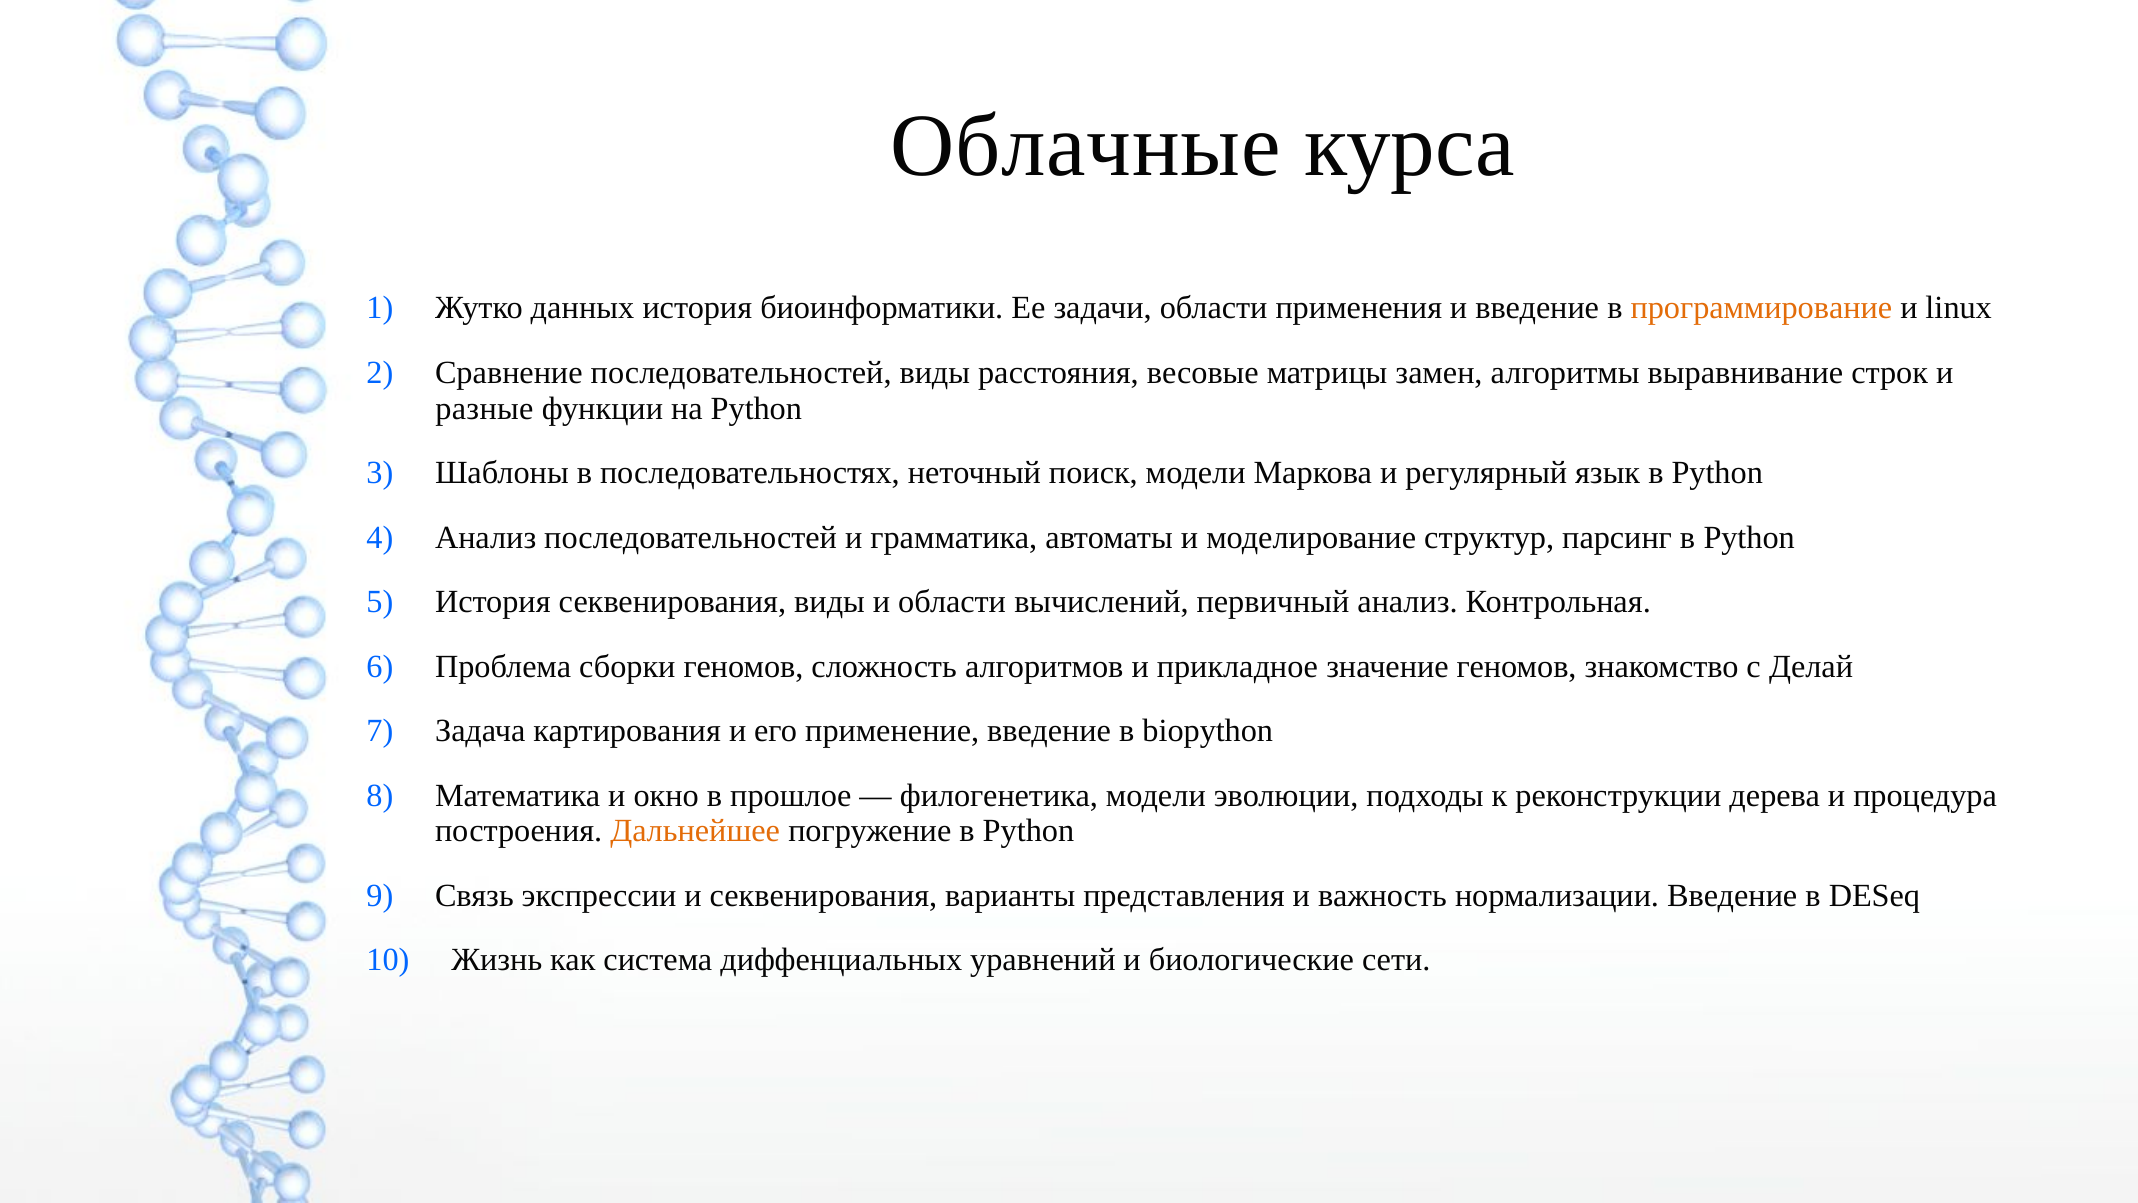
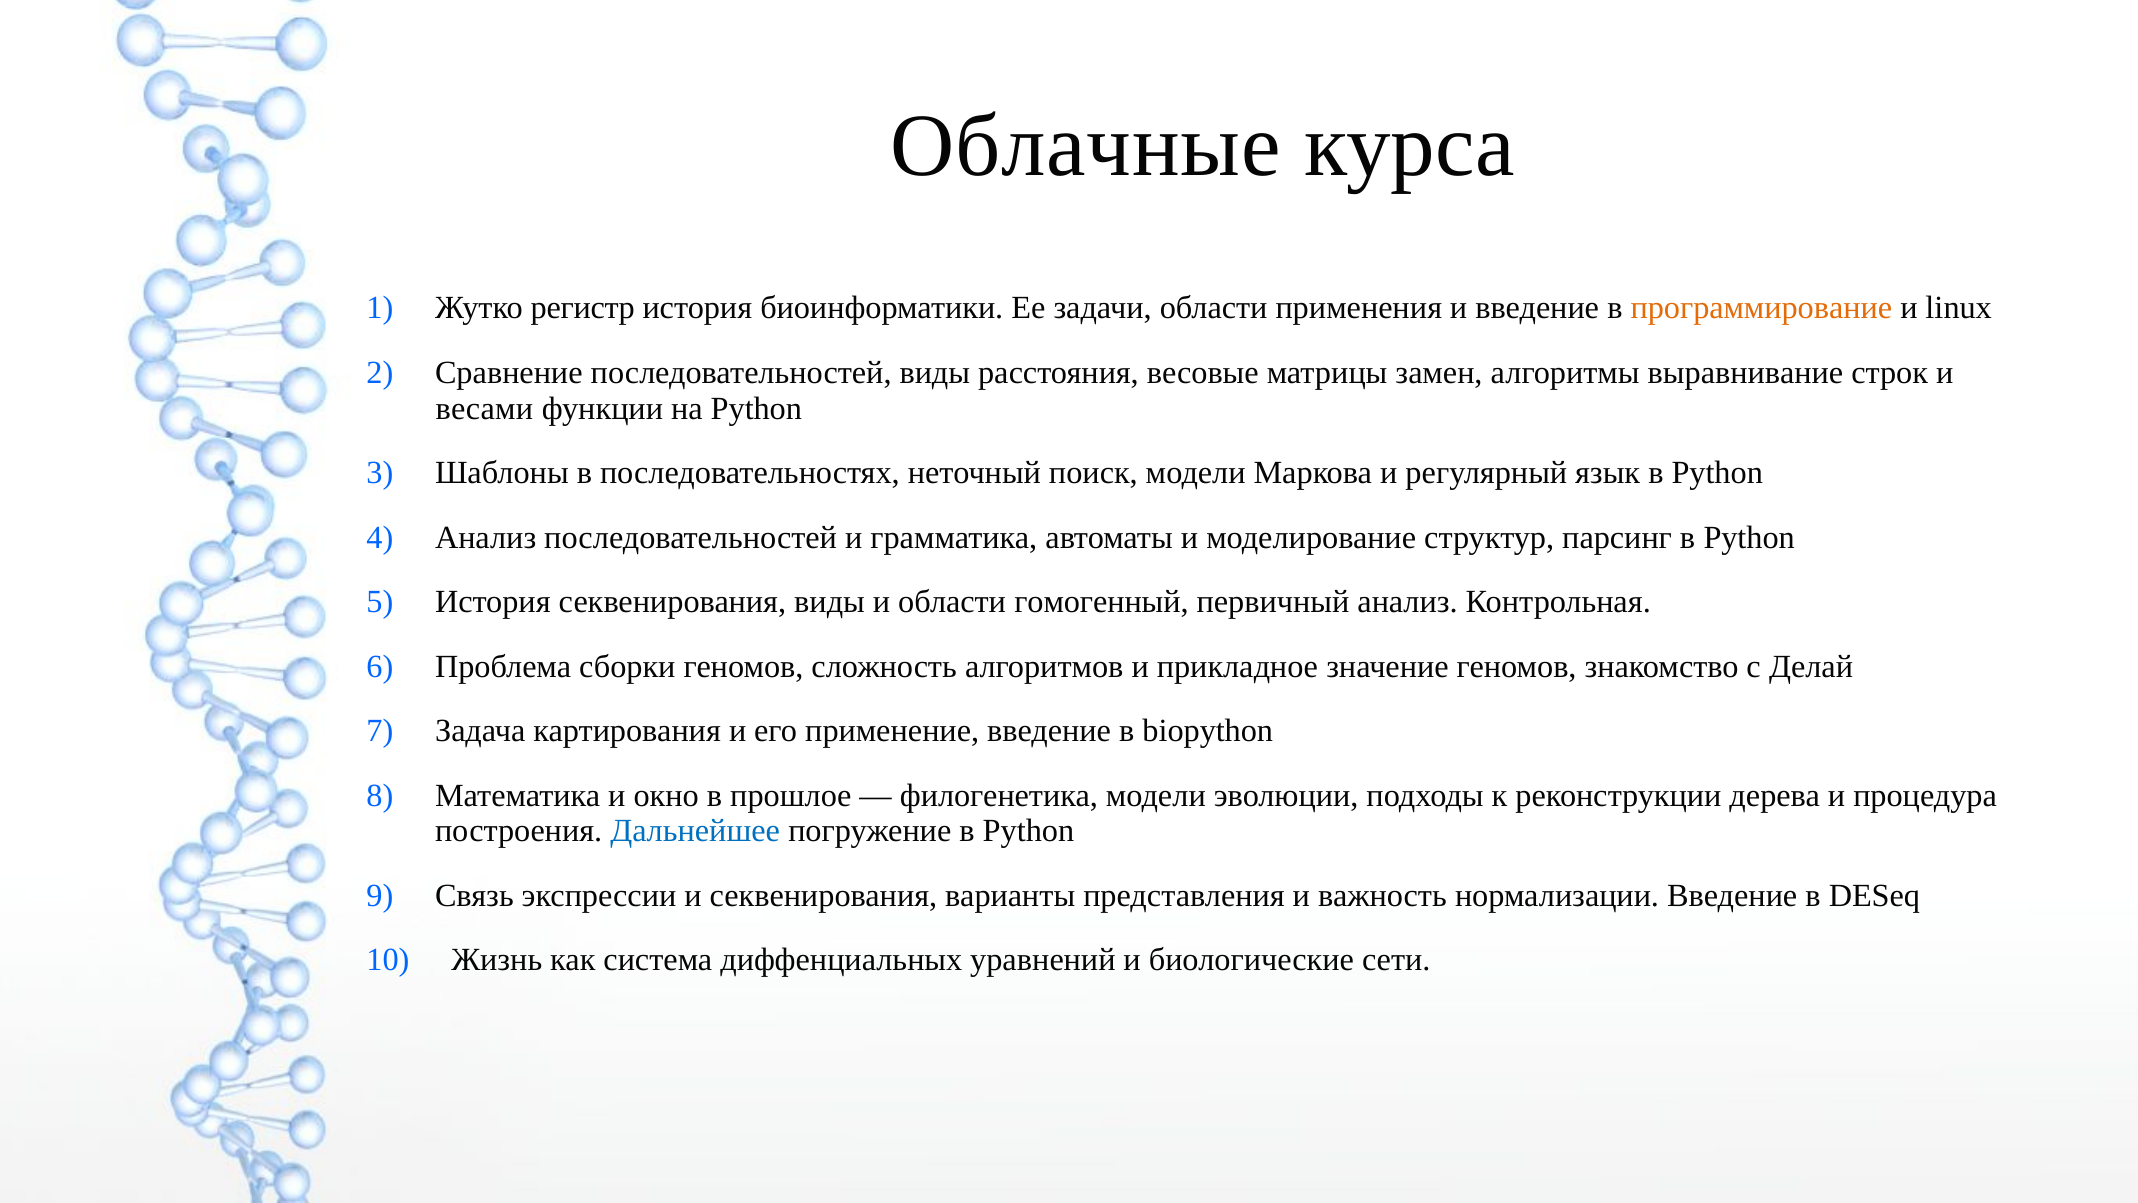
данных: данных -> регистр (583, 308)
разные: разные -> весами (484, 409)
вычислений: вычислений -> гомогенный (1101, 602)
Дальнейшее colour: orange -> blue (695, 831)
